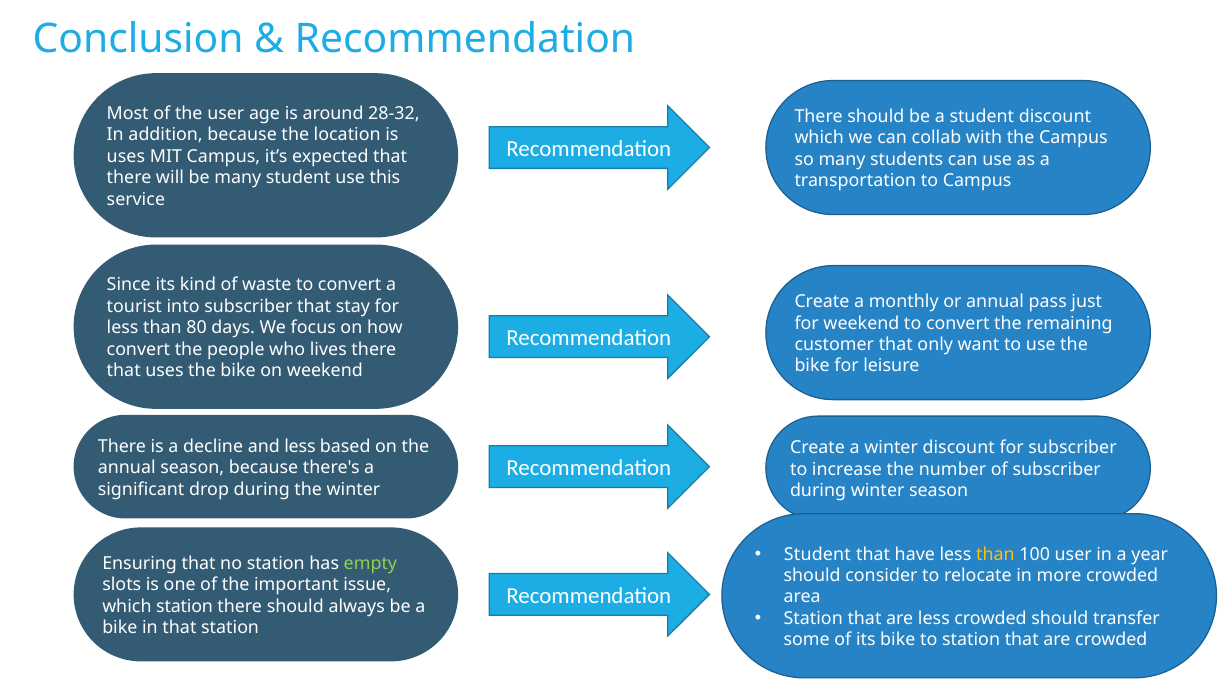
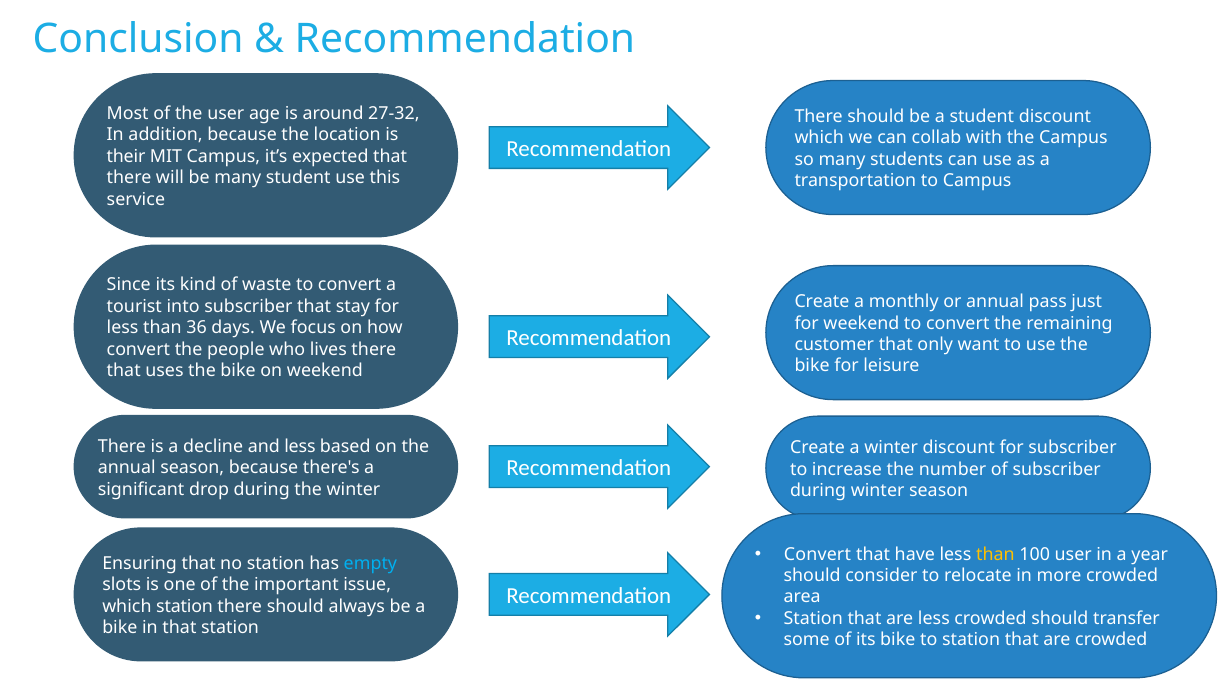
28-32: 28-32 -> 27-32 (394, 114)
uses: uses -> their (126, 157)
80: 80 -> 36 (197, 328)
Student: Student -> Convert (817, 555)
empty colour: light green -> light blue (370, 564)
